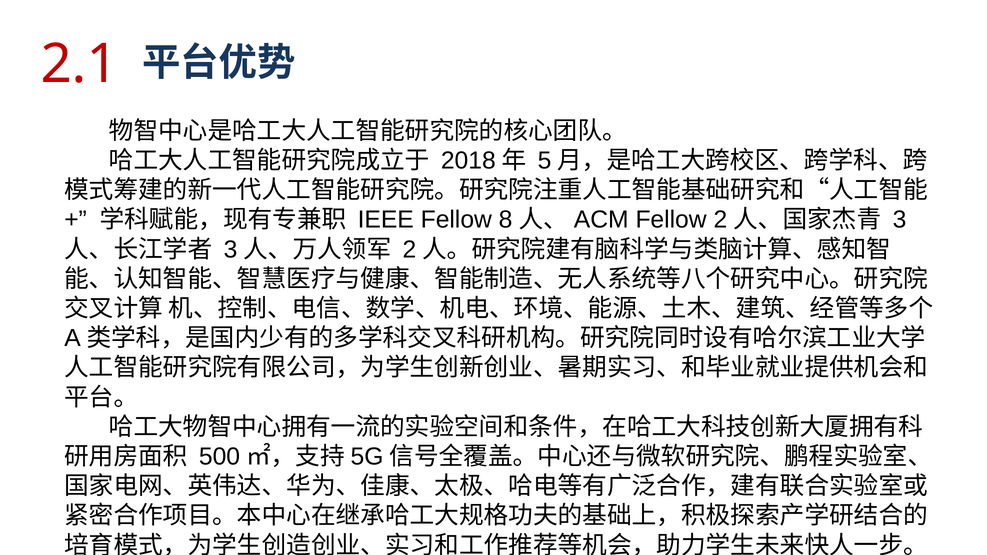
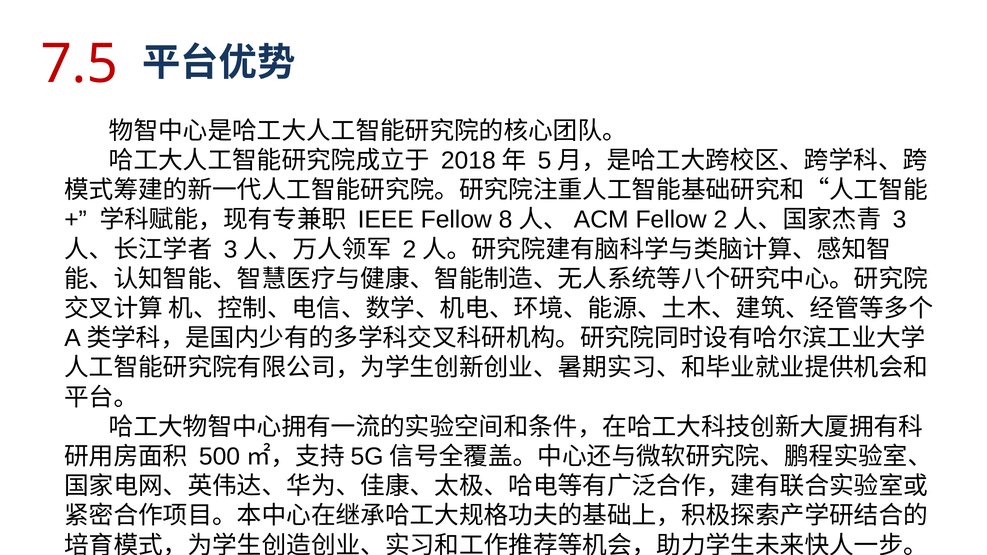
2.1: 2.1 -> 7.5 (79, 64)
